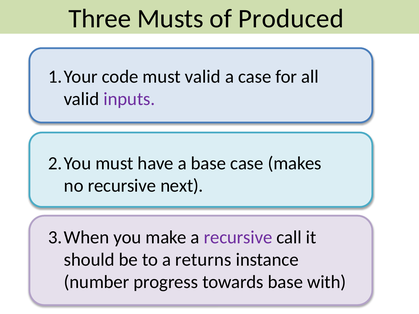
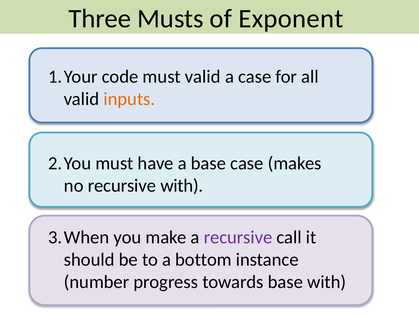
Produced: Produced -> Exponent (291, 19)
inputs colour: purple -> orange (129, 99)
recursive next: next -> with (182, 186)
returns: returns -> bottom (203, 260)
